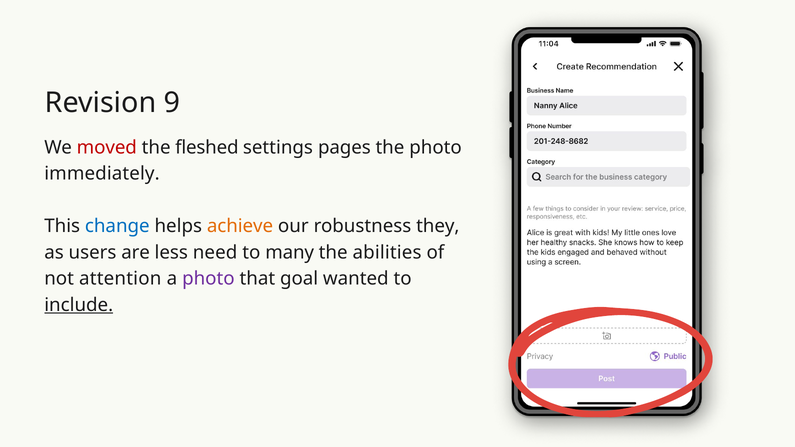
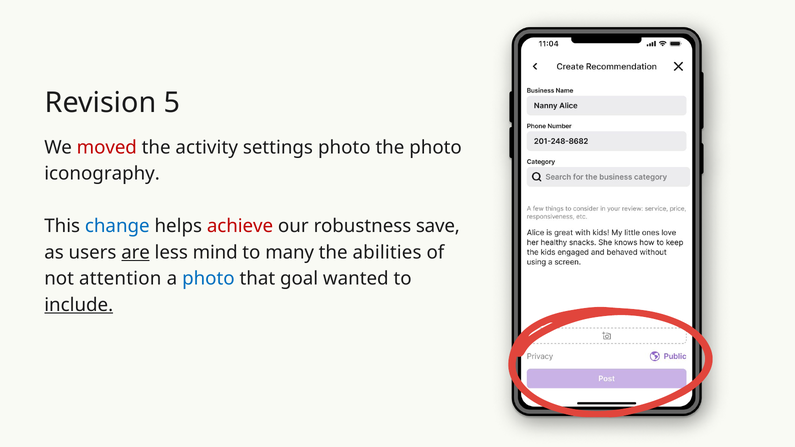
9: 9 -> 5 (172, 103)
fleshed: fleshed -> activity (207, 148)
settings pages: pages -> photo (344, 148)
immediately: immediately -> iconography (102, 174)
achieve colour: orange -> red (240, 226)
they: they -> save (438, 226)
are underline: none -> present (136, 253)
need: need -> mind (215, 253)
photo colour: purple -> blue (208, 279)
